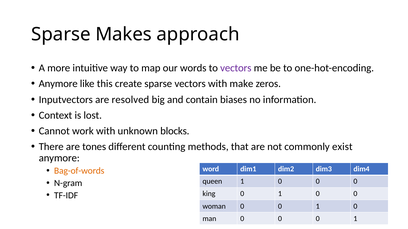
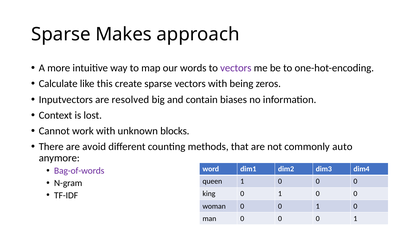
Anymore: Anymore -> Calculate (58, 84)
make: make -> being (241, 84)
tones: tones -> avoid (94, 147)
exist: exist -> auto (342, 147)
Bag-of-words colour: orange -> purple (79, 171)
